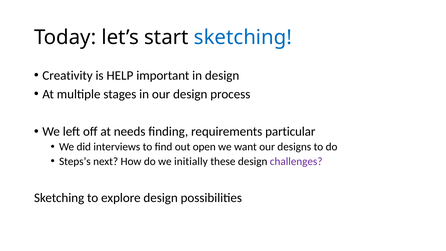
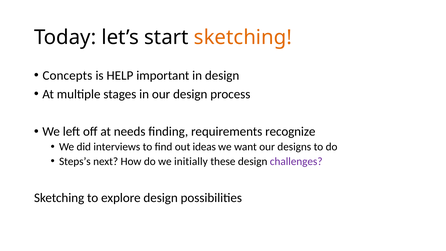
sketching colour: blue -> orange (243, 37)
Creativity: Creativity -> Concepts (67, 75)
particular: particular -> recognize (290, 132)
open: open -> ideas (204, 147)
